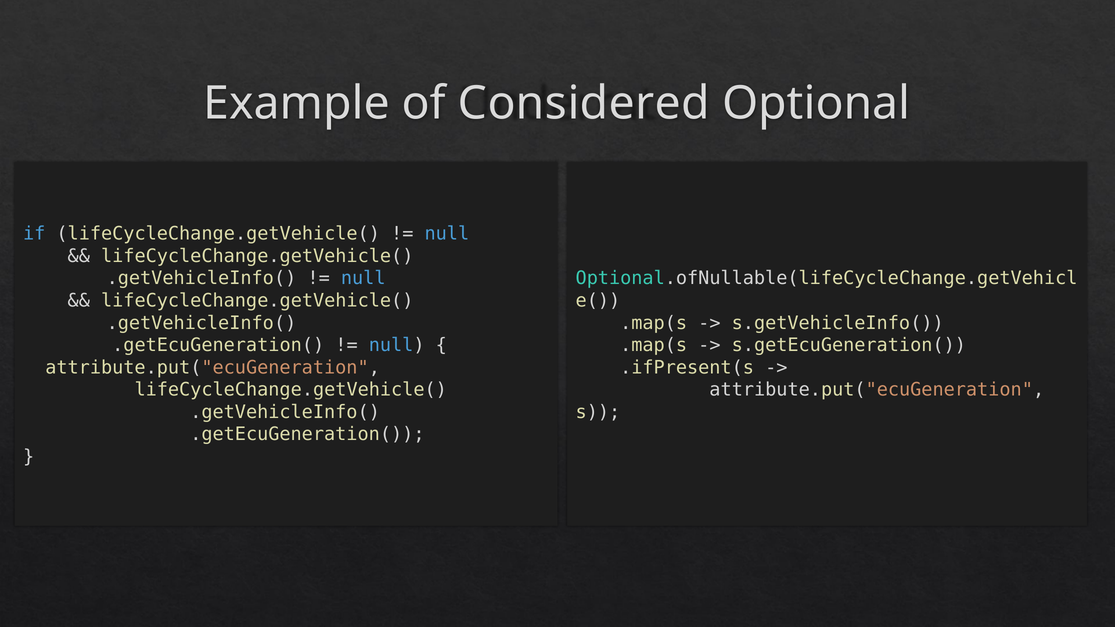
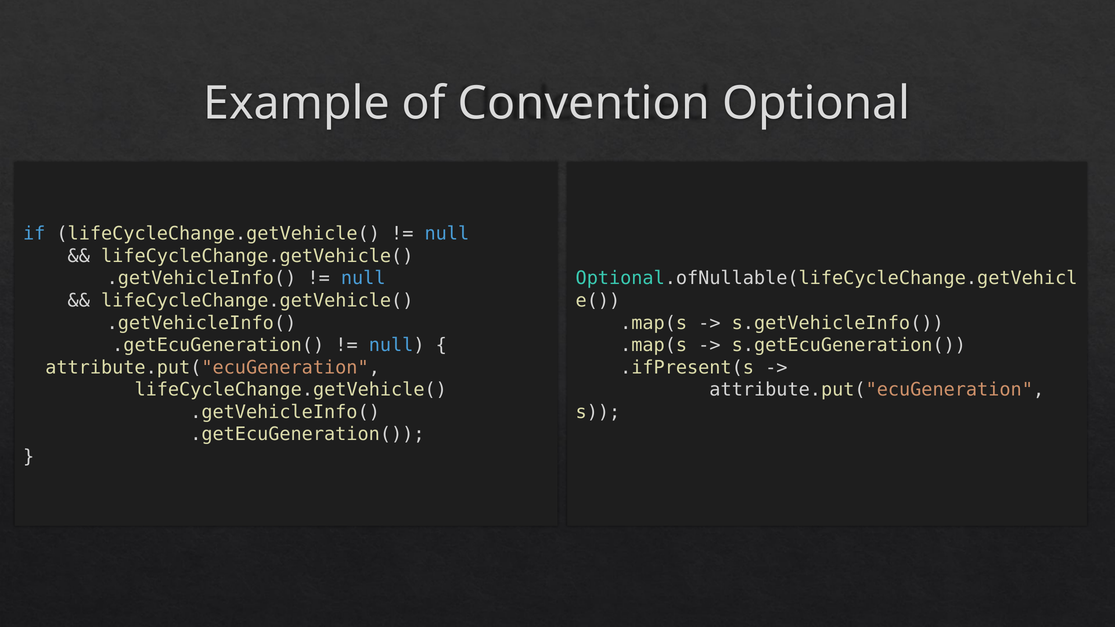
Considered: Considered -> Convention (584, 103)
